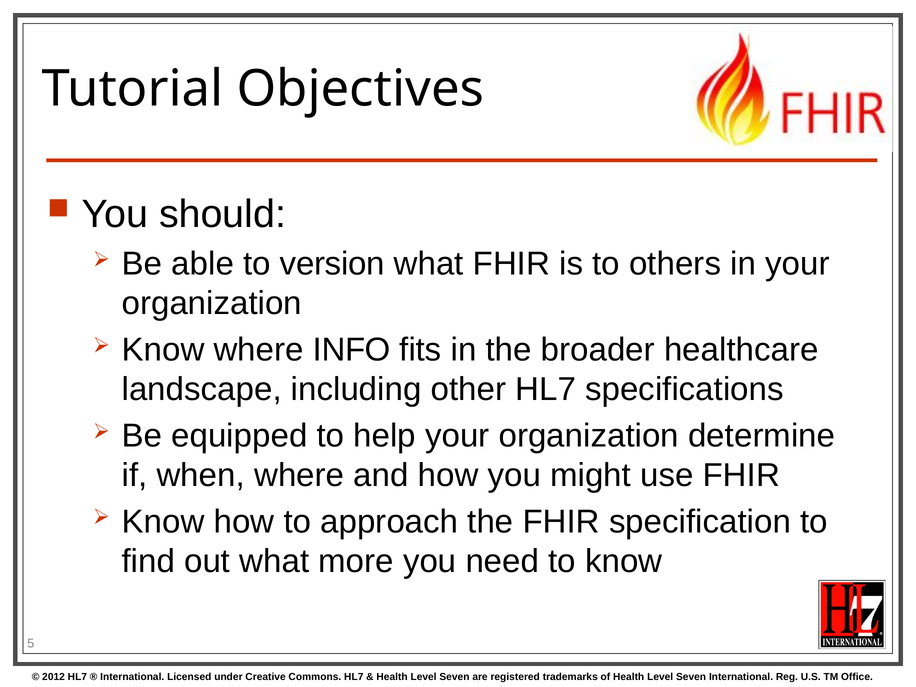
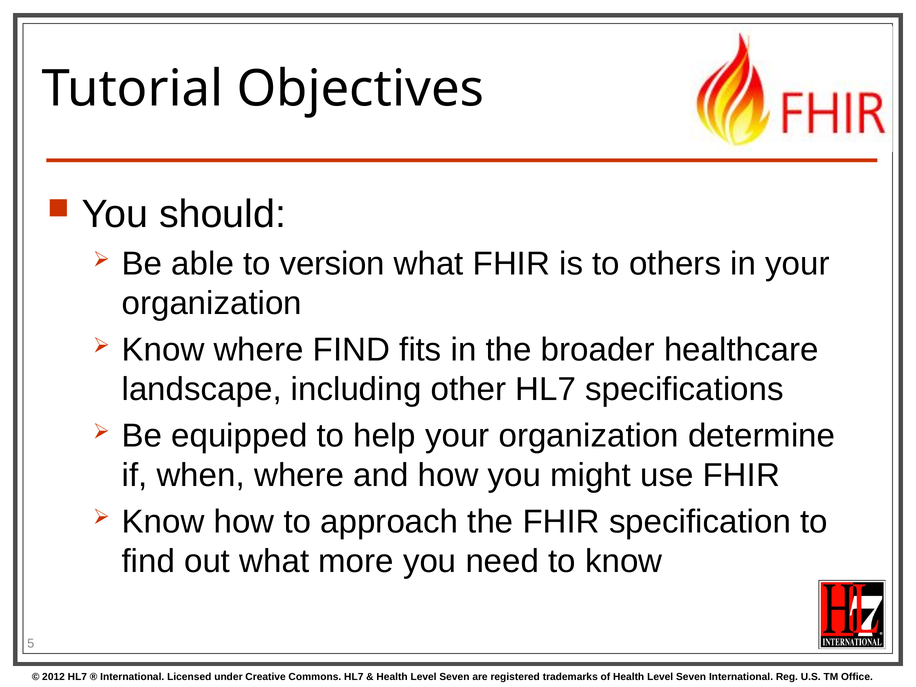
where INFO: INFO -> FIND (351, 350)
